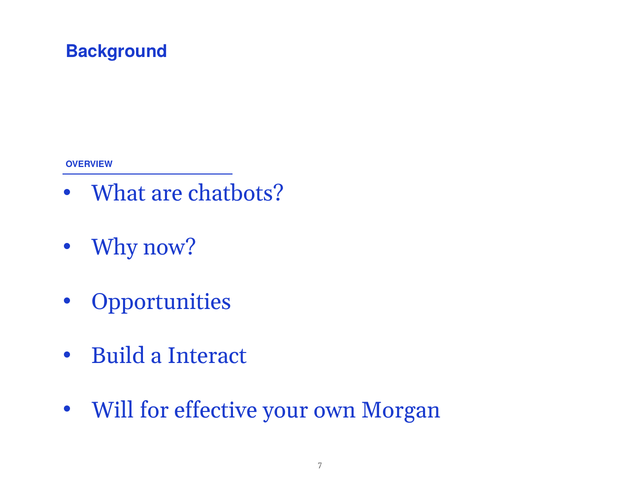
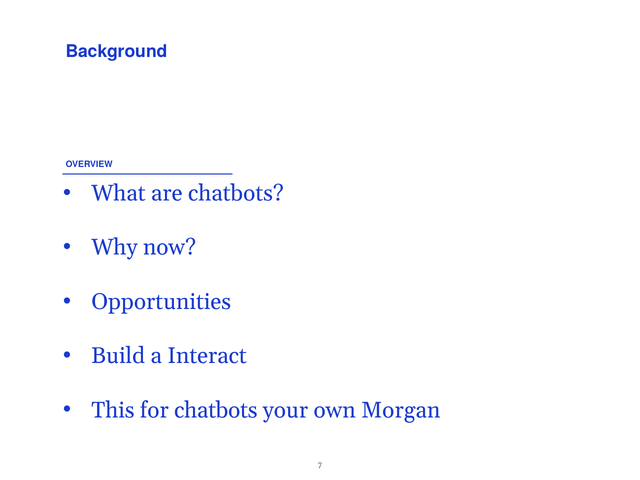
Will: Will -> This (113, 410)
for effective: effective -> chatbots (216, 410)
